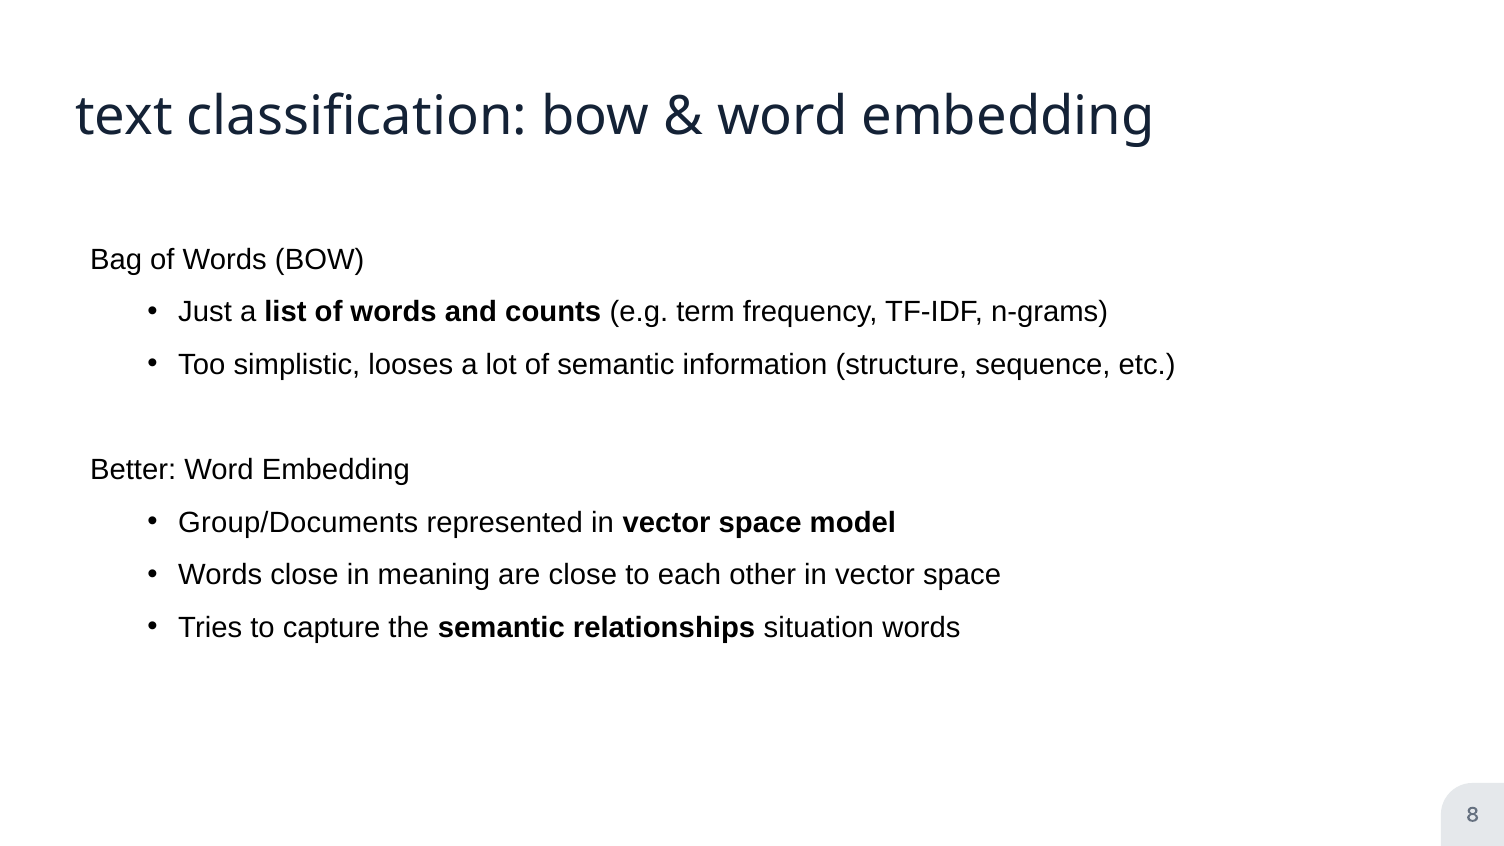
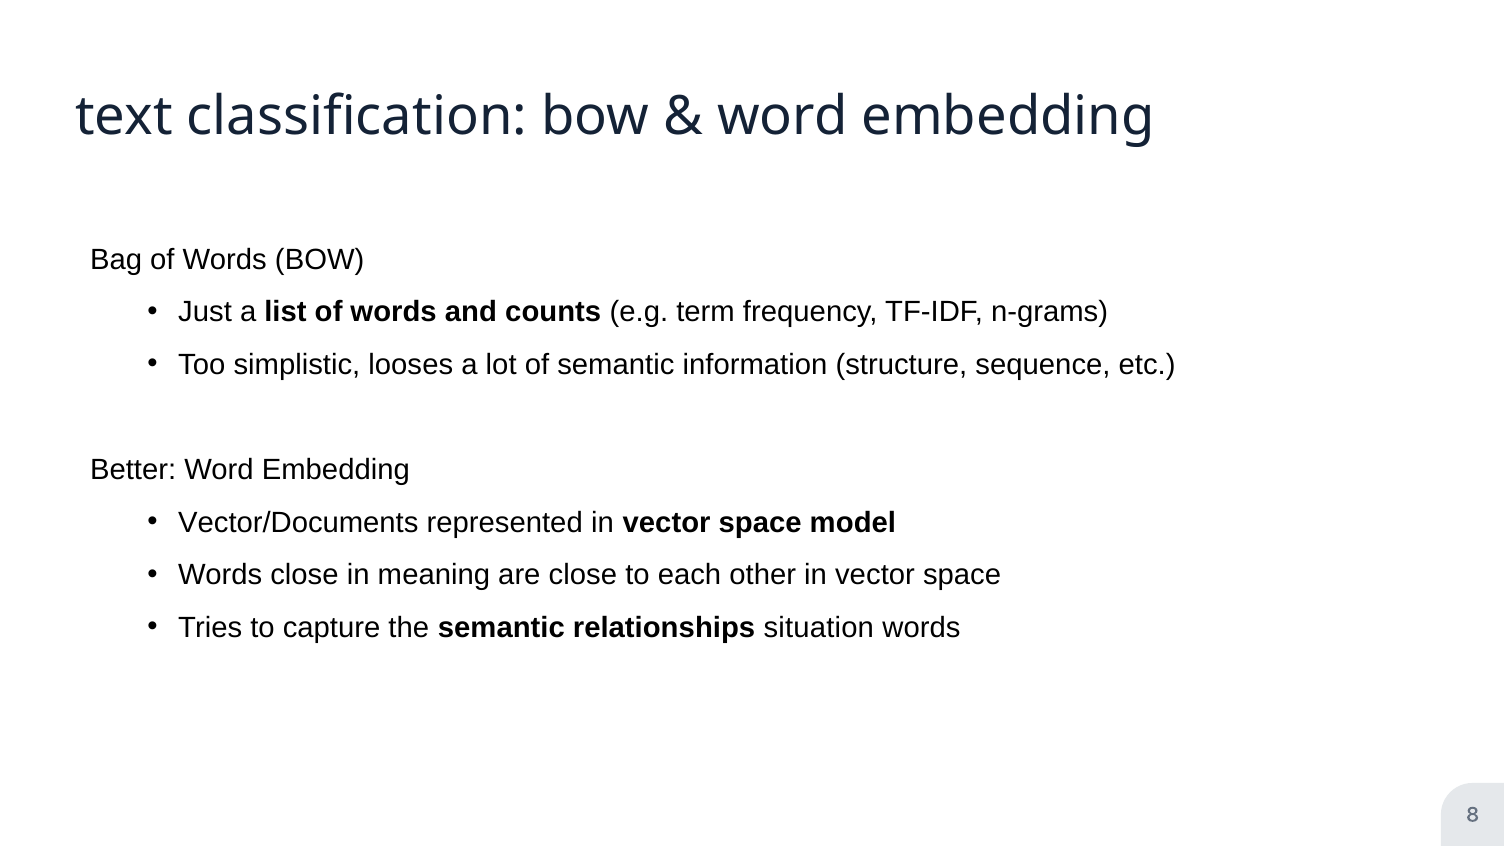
Group/Documents: Group/Documents -> Vector/Documents (298, 523)
